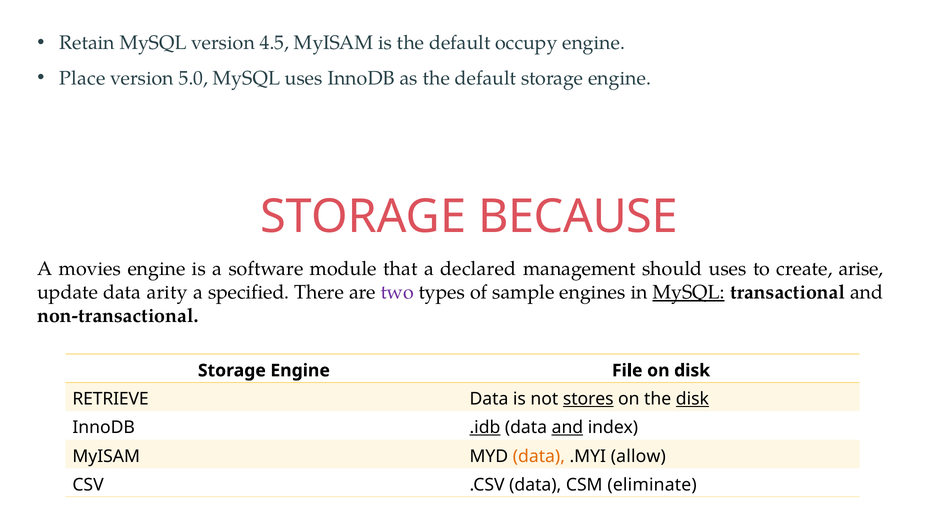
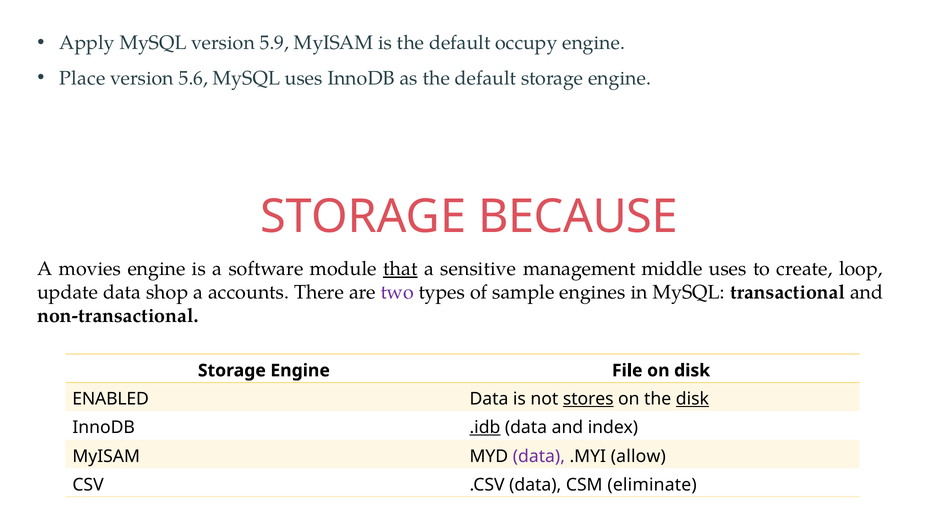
Retain: Retain -> Apply (87, 43)
4.5: 4.5 -> 5.9 (274, 43)
5.0: 5.0 -> 5.6 (193, 78)
that underline: none -> present (400, 269)
declared: declared -> sensitive (478, 269)
should: should -> middle (672, 269)
arise: arise -> loop (861, 269)
arity: arity -> shop (167, 292)
specified: specified -> accounts (249, 292)
MySQL underline: present -> none (689, 292)
RETRIEVE: RETRIEVE -> ENABLED (111, 399)
and underline: present -> none (567, 427)
data colour: orange -> purple (539, 456)
